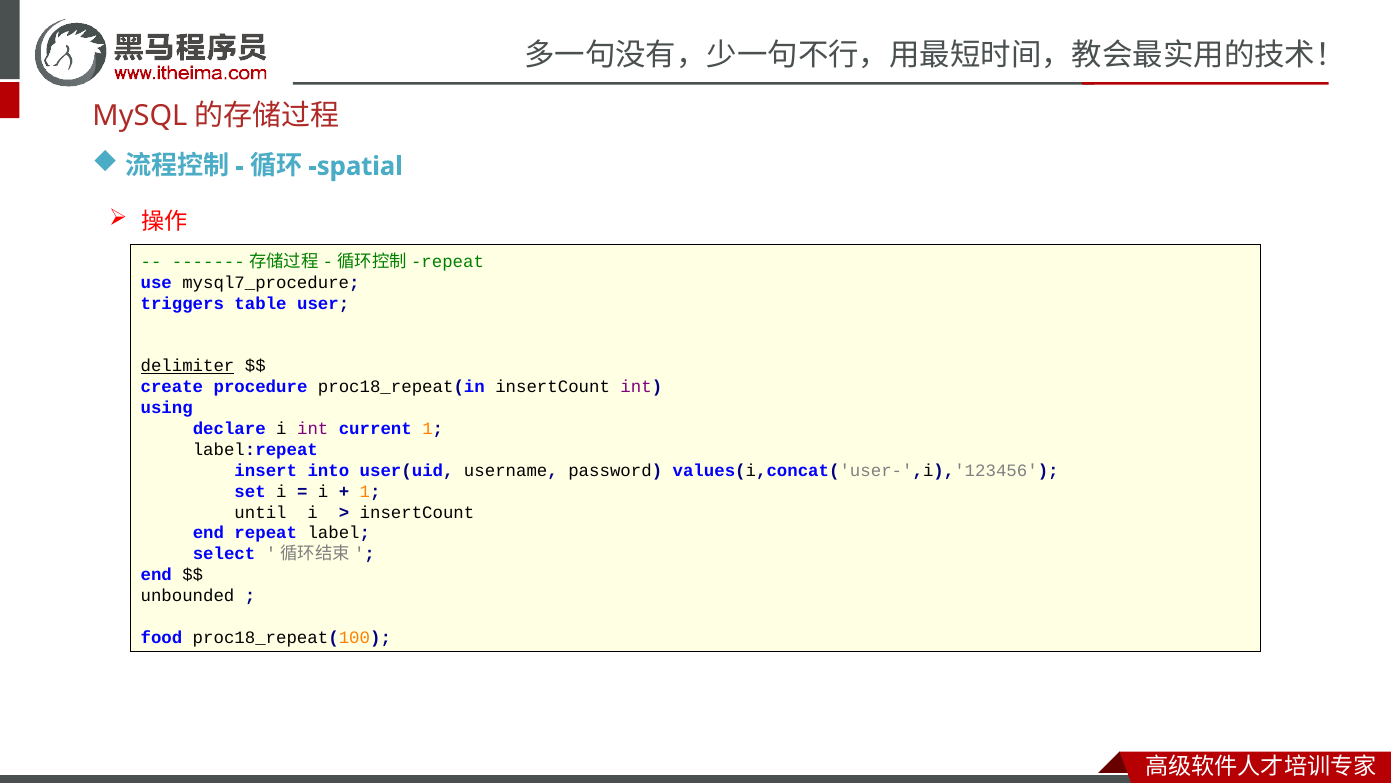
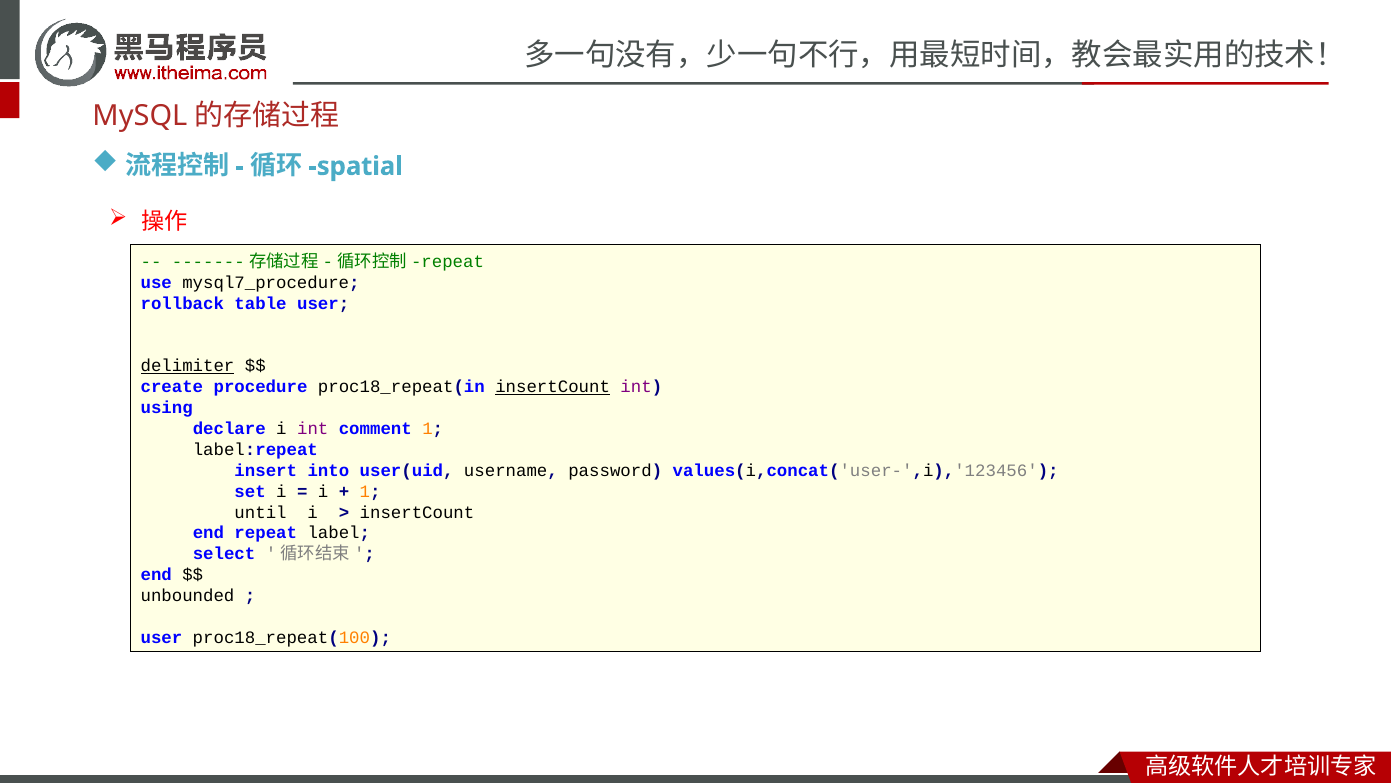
triggers: triggers -> rollback (182, 303)
insertCount underline: none -> present (553, 387)
current: current -> comment (375, 428)
food: food -> user (161, 637)
